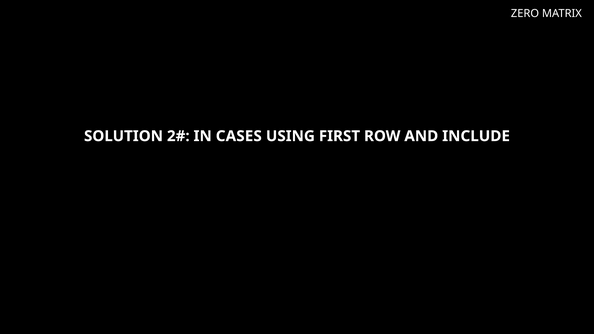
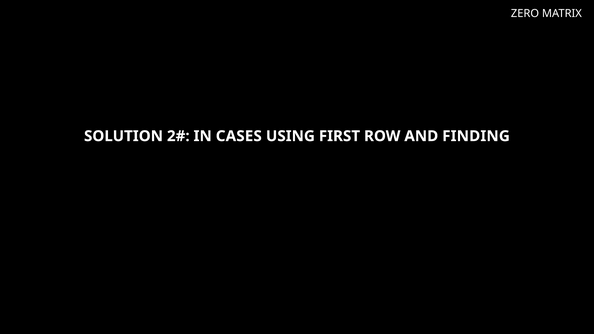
INCLUDE: INCLUDE -> FINDING (476, 136)
